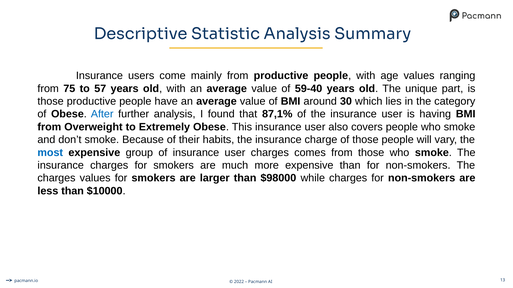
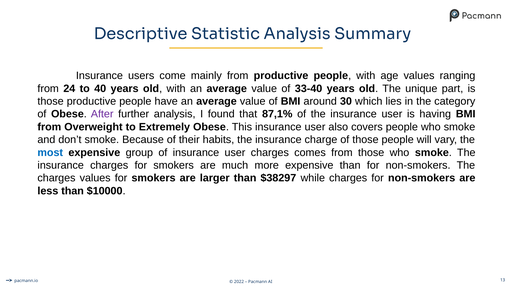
75: 75 -> 24 (69, 89)
57: 57 -> 40 (100, 89)
59-40: 59-40 -> 33-40 (309, 89)
After colour: blue -> purple (102, 114)
$98000: $98000 -> $38297 (278, 178)
